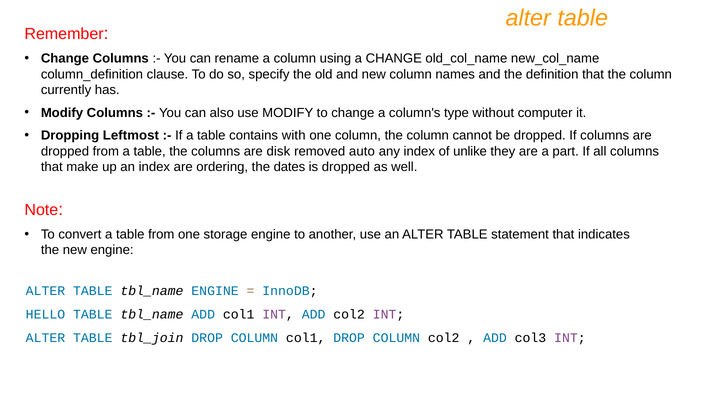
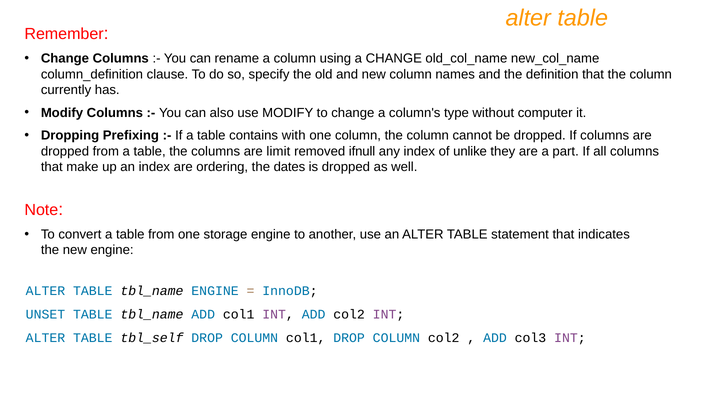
Leftmost: Leftmost -> Prefixing (131, 136)
disk: disk -> limit (278, 151)
auto: auto -> ifnull (362, 151)
HELLO: HELLO -> UNSET (45, 315)
tbl_join: tbl_join -> tbl_self (152, 338)
